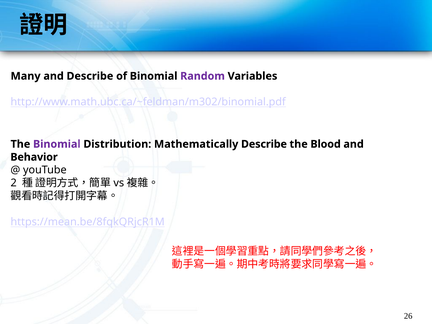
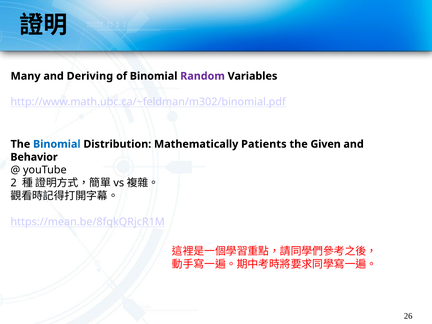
and Describe: Describe -> Deriving (90, 76)
Binomial colour: purple -> blue (57, 144)
Mathematically Describe: Describe -> Patients (264, 144)
Blood: Blood -> Given (326, 144)
